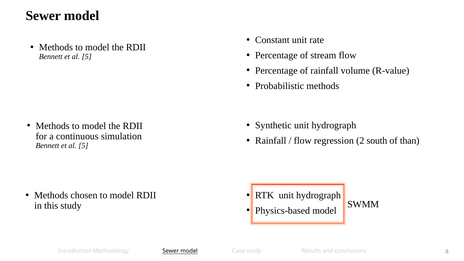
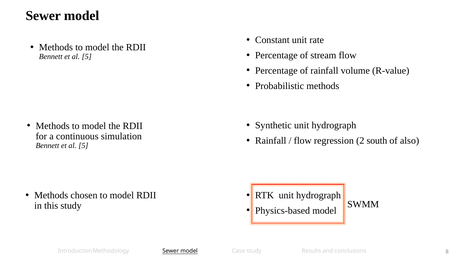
than: than -> also (410, 141)
